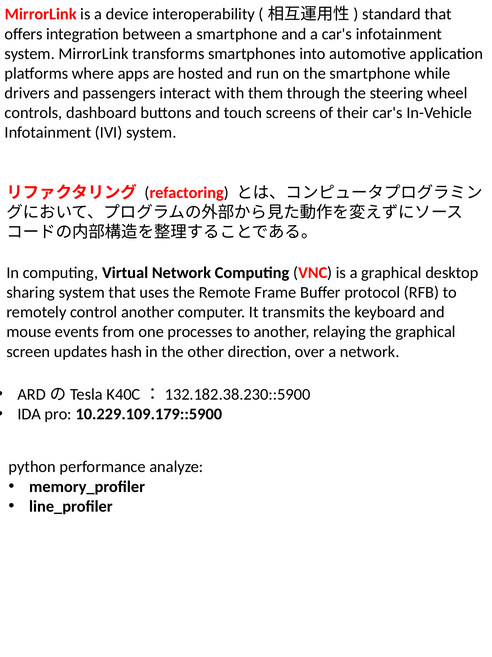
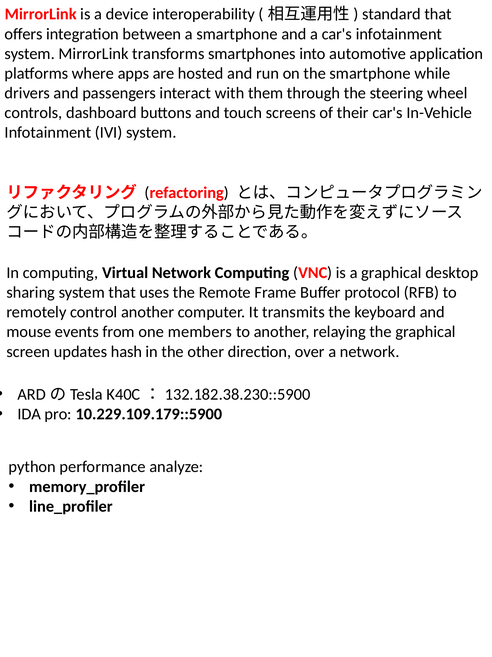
processes: processes -> members (200, 331)
